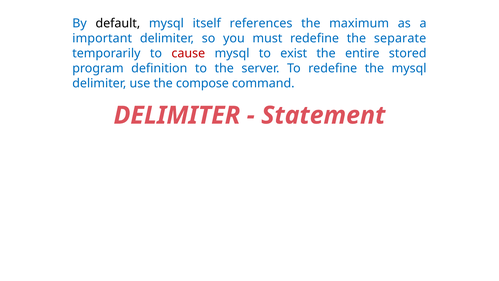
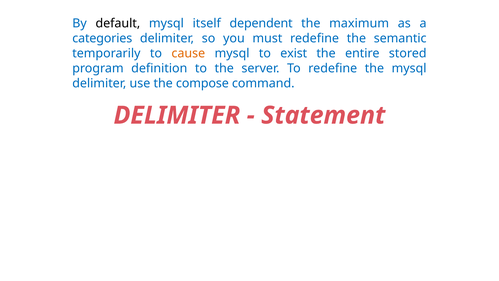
references: references -> dependent (261, 23)
important: important -> categories (102, 38)
separate: separate -> semantic (400, 38)
cause colour: red -> orange (188, 53)
